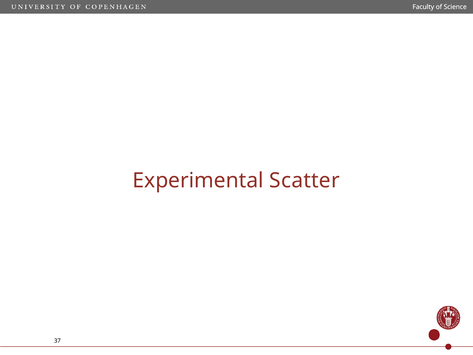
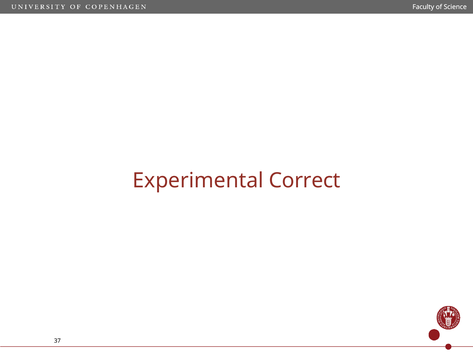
Scatter: Scatter -> Correct (305, 180)
